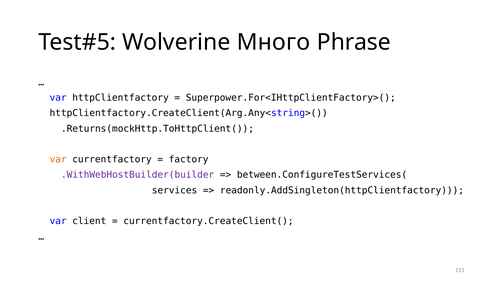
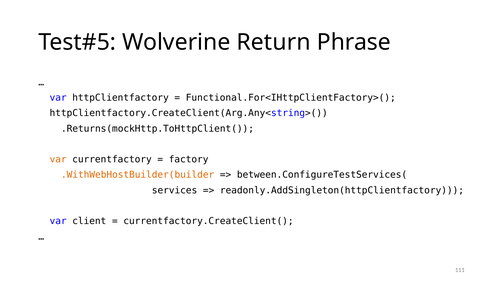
Много: Много -> Return (274, 42)
Superpower.For<IHttpClientFactory>(: Superpower.For<IHttpClientFactory>( -> Functional.For<IHttpClientFactory>( (291, 98)
.WithWebHostBuilder(builder colour: purple -> orange (138, 175)
